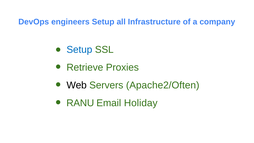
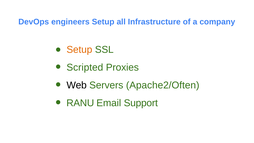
Setup colour: blue -> orange (79, 50)
Retrieve: Retrieve -> Scripted (85, 67)
Holiday: Holiday -> Support (141, 103)
